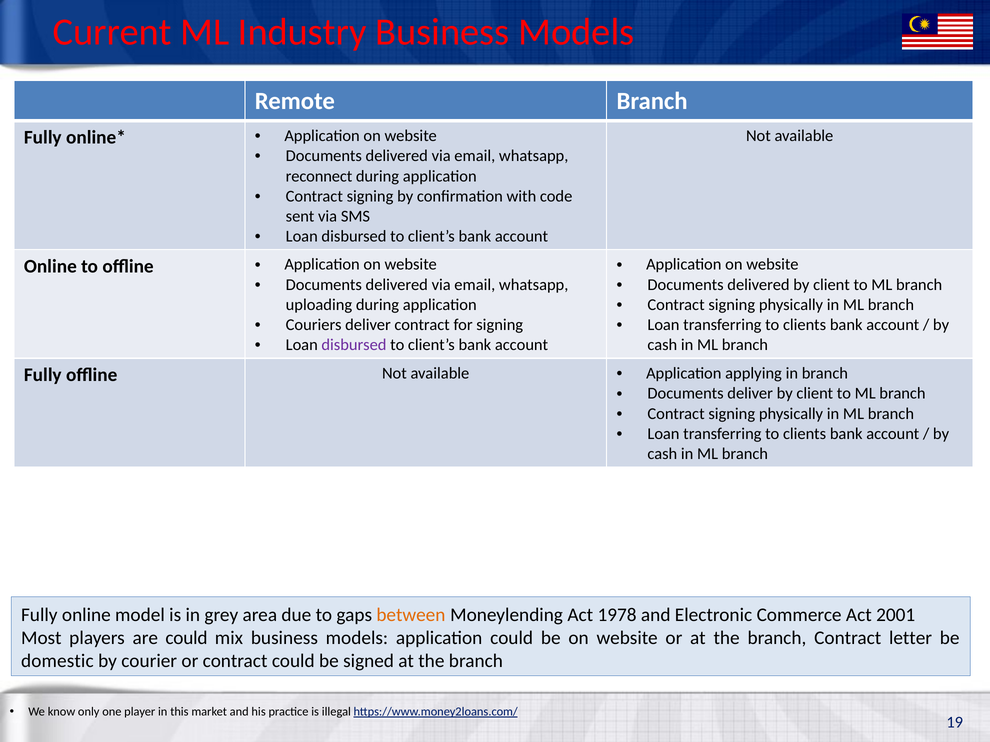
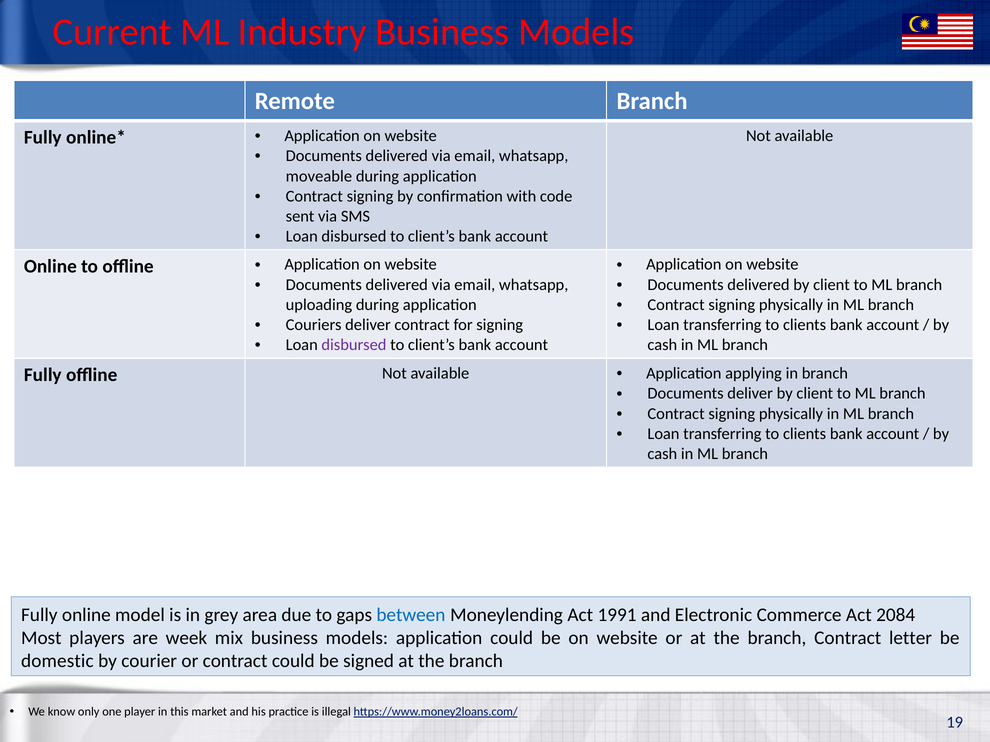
reconnect: reconnect -> moveable (319, 176)
between colour: orange -> blue (411, 615)
1978: 1978 -> 1991 (617, 615)
2001: 2001 -> 2084 (896, 615)
are could: could -> week (186, 638)
